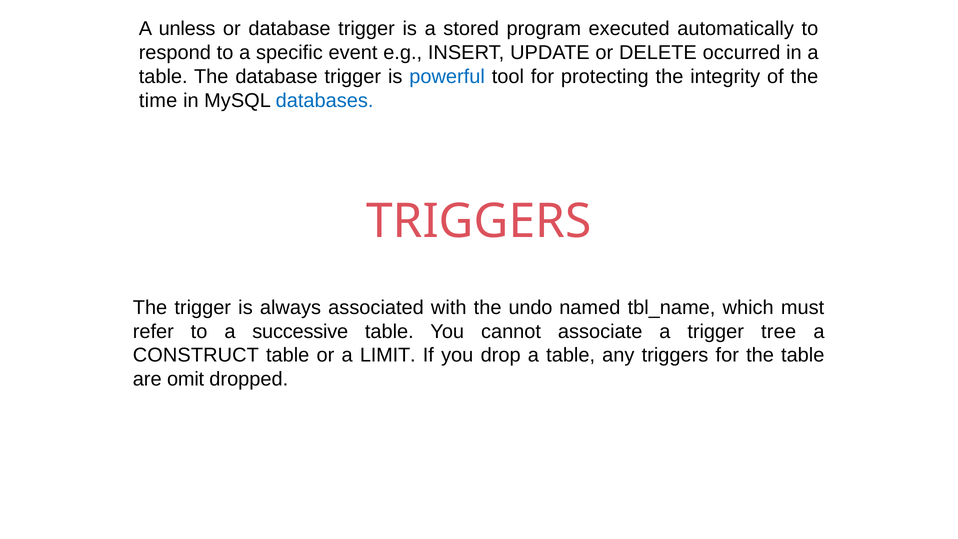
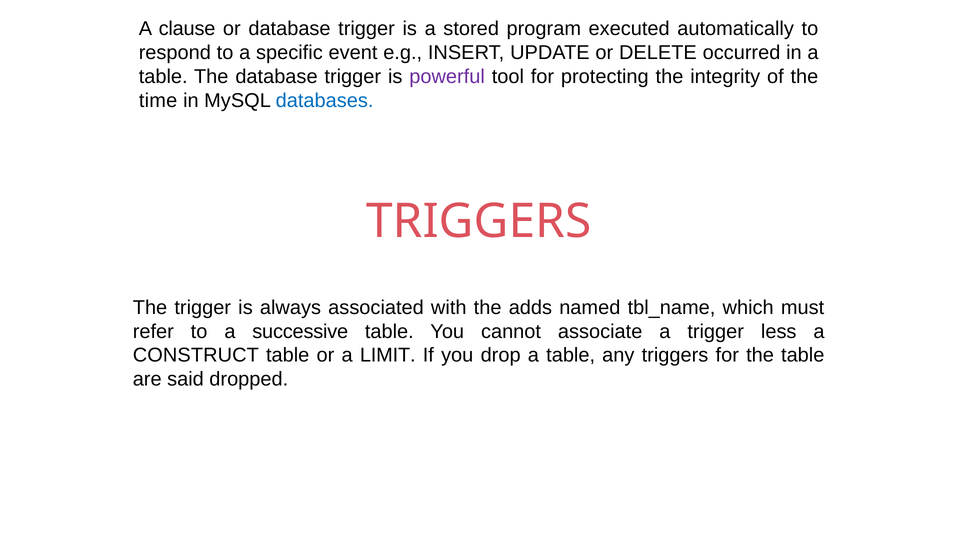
unless: unless -> clause (187, 29)
powerful colour: blue -> purple (447, 77)
undo: undo -> adds (530, 307)
tree: tree -> less (779, 331)
omit: omit -> said (185, 379)
